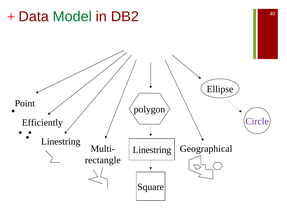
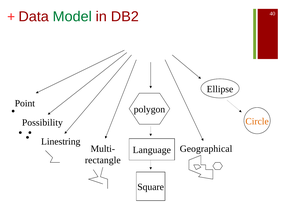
Circle colour: purple -> orange (257, 121)
Efficiently: Efficiently -> Possibility (42, 123)
Linestring: Linestring -> Language (152, 150)
